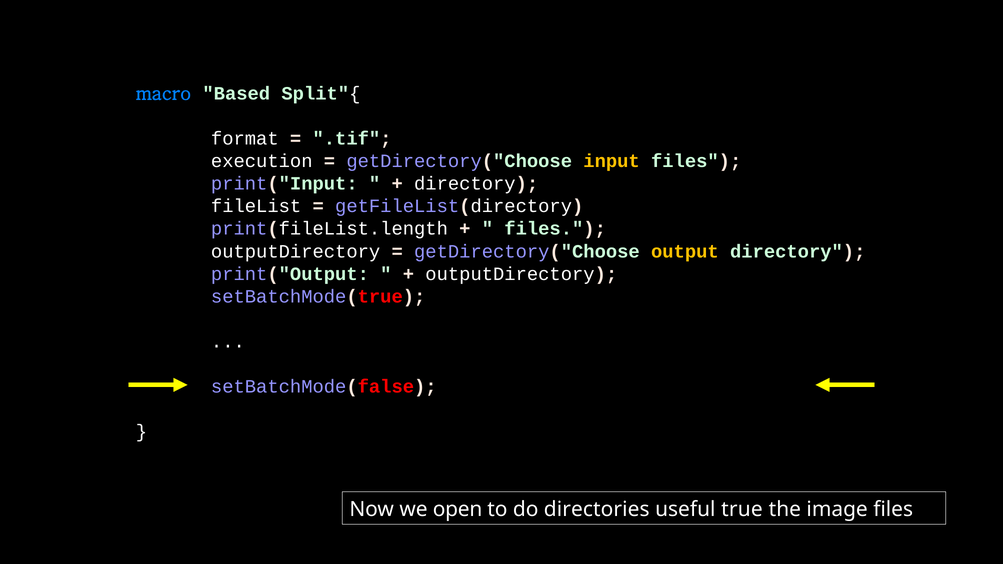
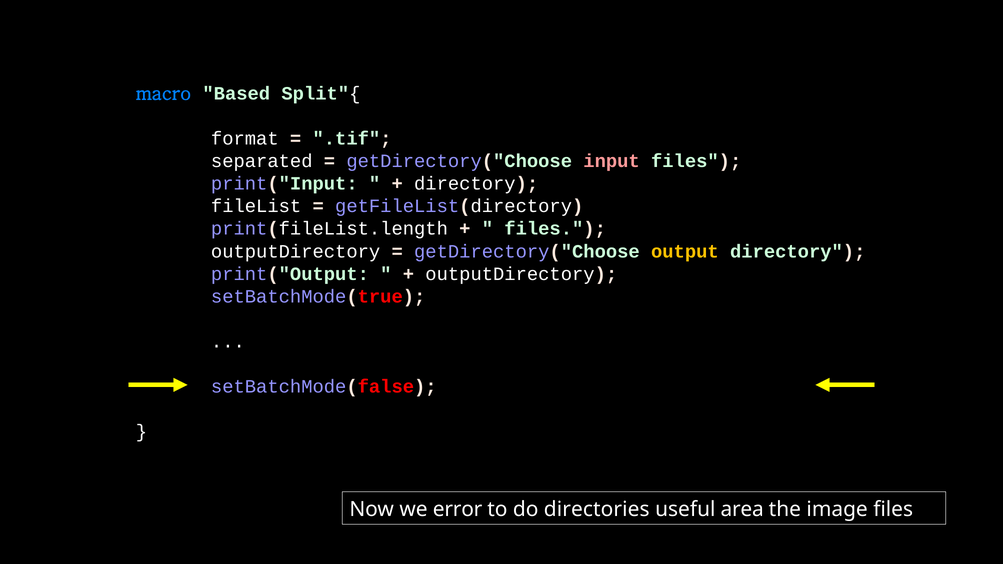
execution: execution -> separated (262, 161)
input colour: yellow -> pink (612, 161)
open: open -> error (458, 510)
true: true -> area (742, 510)
